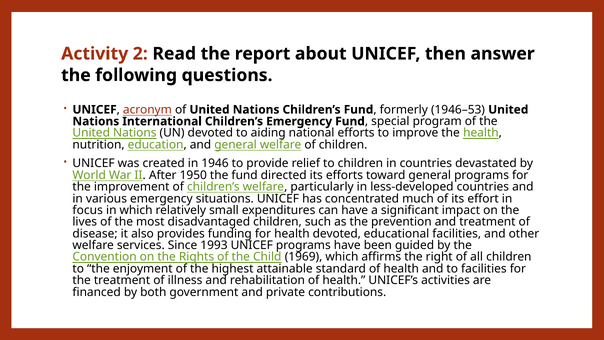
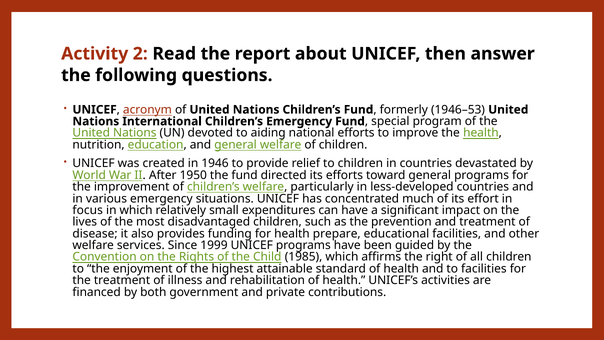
health devoted: devoted -> prepare (337, 233)
1993: 1993 -> 1999 (214, 245)
1969: 1969 -> 1985 (304, 257)
